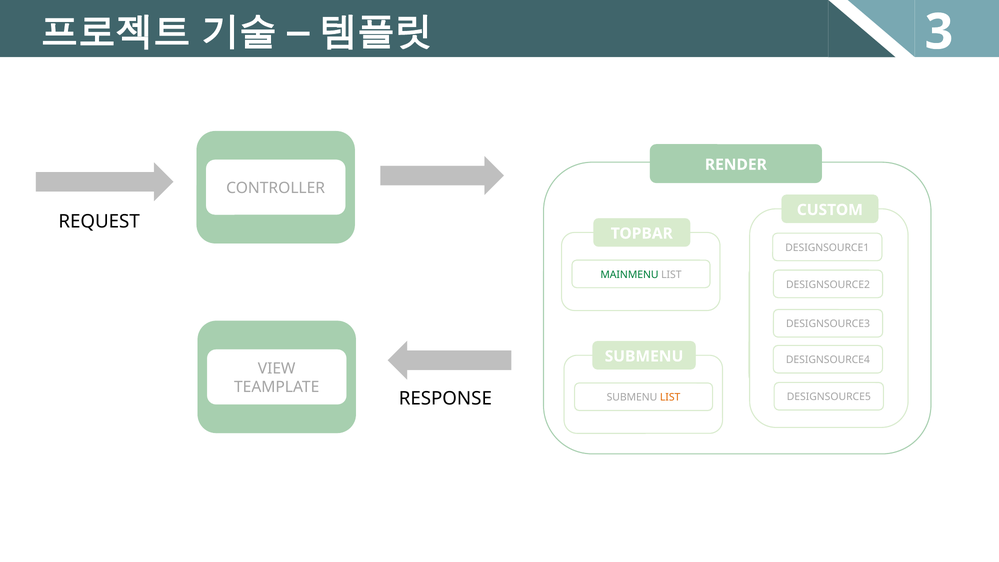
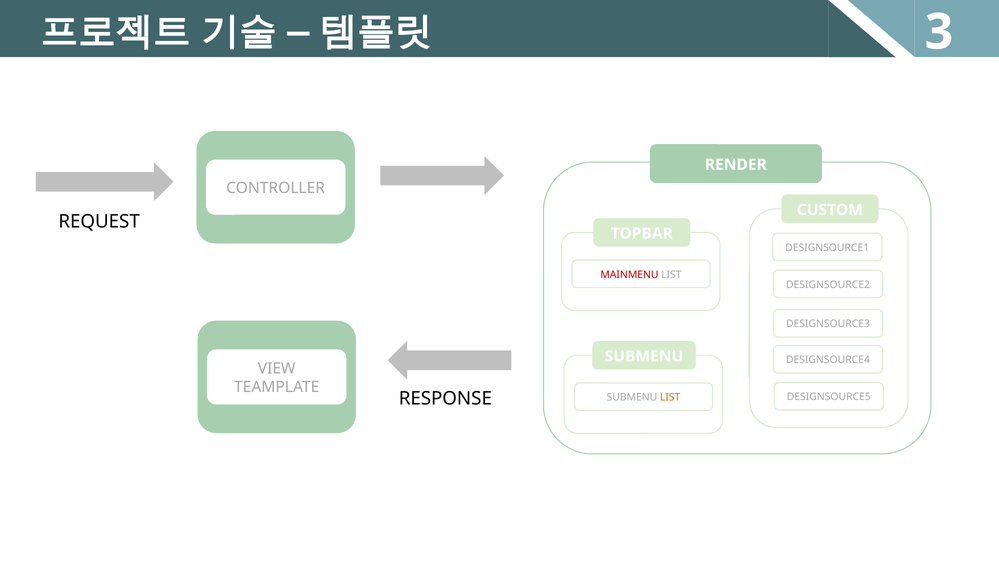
MAINMENU colour: green -> red (630, 275)
